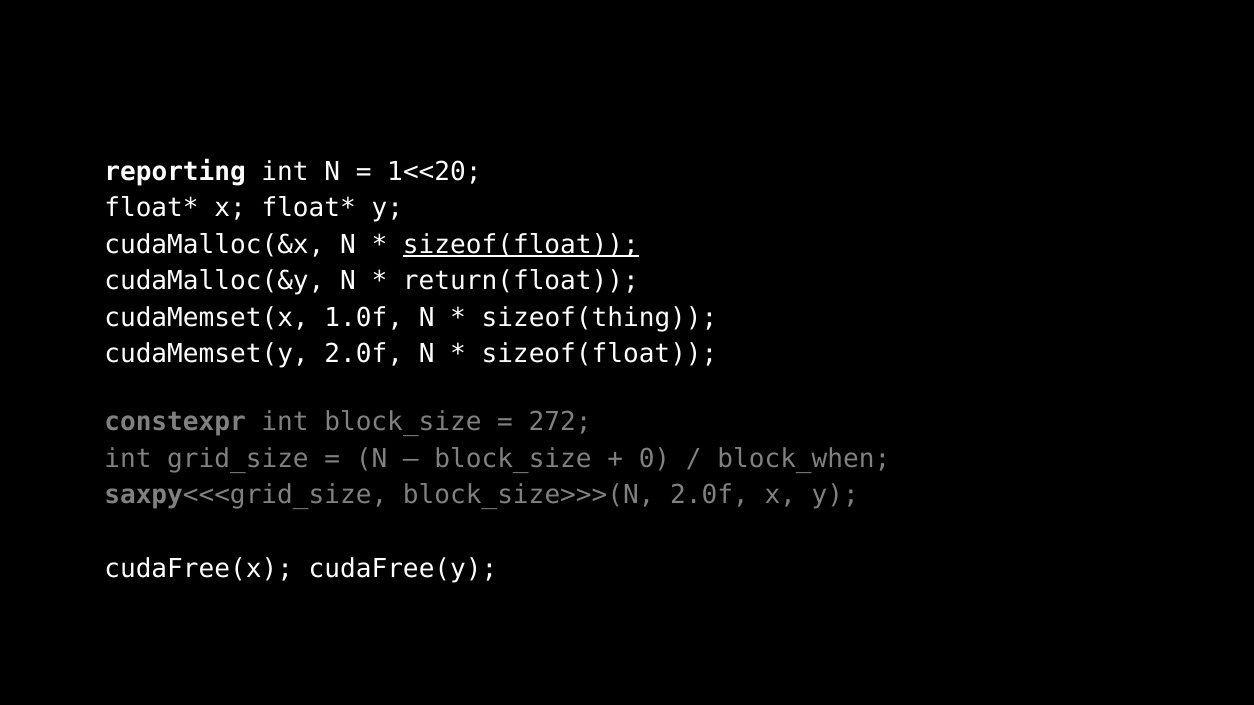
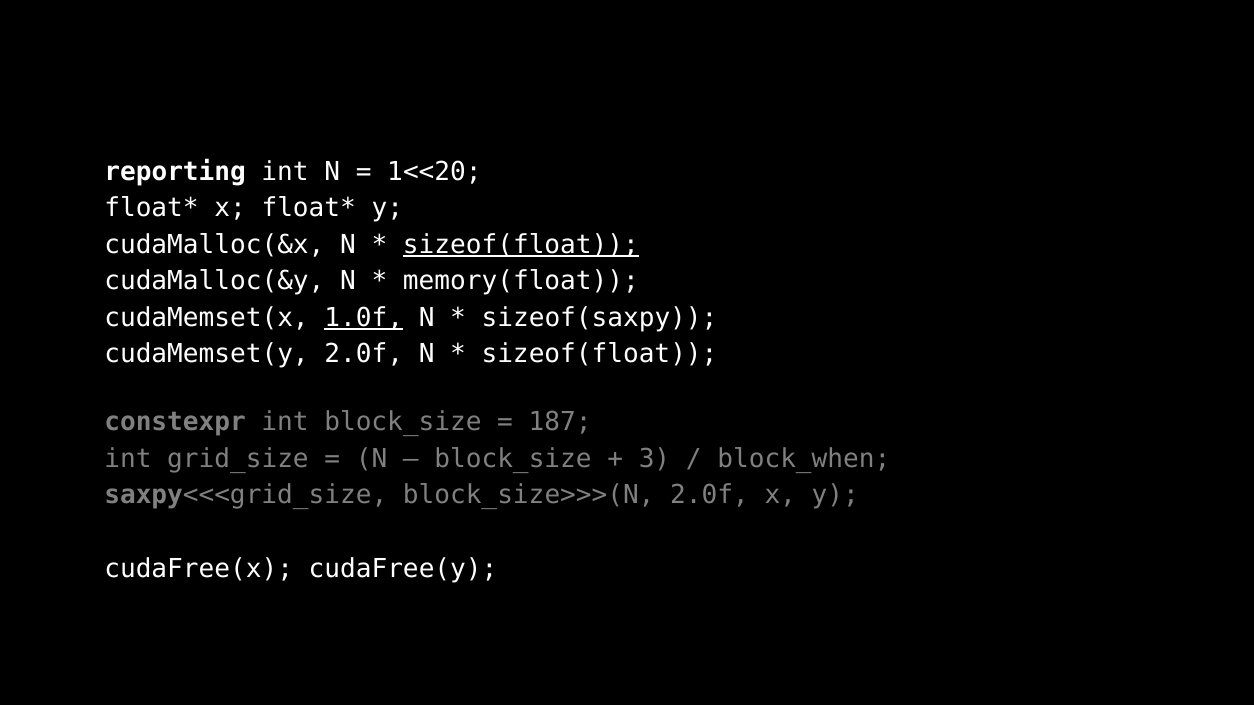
return(float: return(float -> memory(float (521, 281)
1.0f underline: none -> present (364, 318)
sizeof(thing: sizeof(thing -> sizeof(saxpy (600, 318)
272: 272 -> 187 (560, 422)
0: 0 -> 3 (654, 459)
